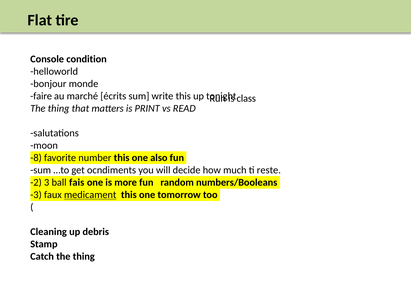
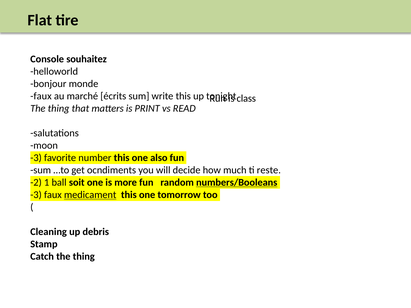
condition: condition -> souhaitez (87, 59)
faire: faire -> faux (41, 96)
-8: -8 -> -3 (36, 158)
3: 3 -> 1 (47, 183)
fais: fais -> soit (77, 183)
numbers/Booleans underline: none -> present (237, 183)
